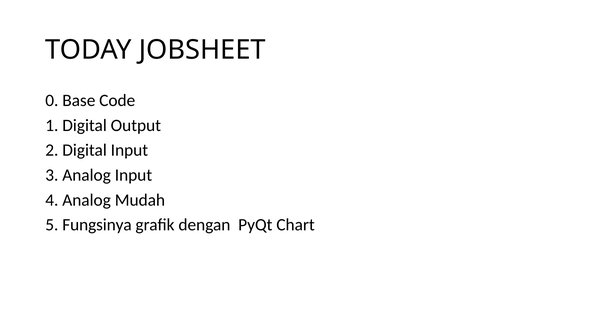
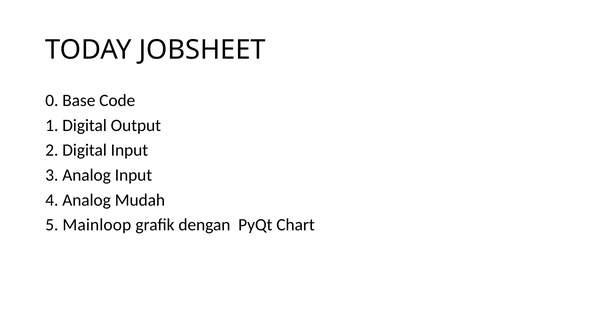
Fungsinya: Fungsinya -> Mainloop (97, 225)
